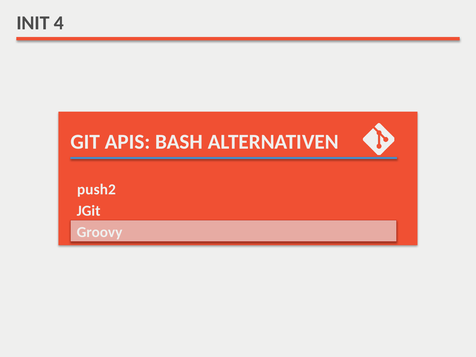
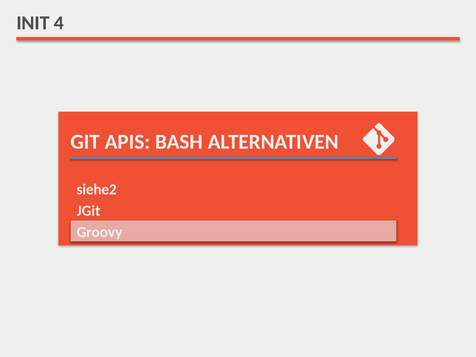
push2: push2 -> siehe2 (97, 189)
